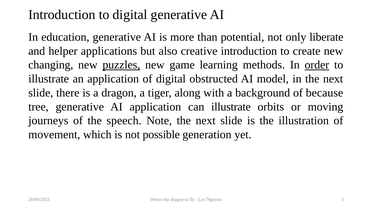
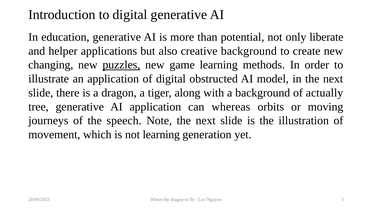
creative introduction: introduction -> background (249, 51)
order underline: present -> none (317, 65)
because: because -> actually (324, 93)
can illustrate: illustrate -> whereas (231, 107)
not possible: possible -> learning (161, 135)
